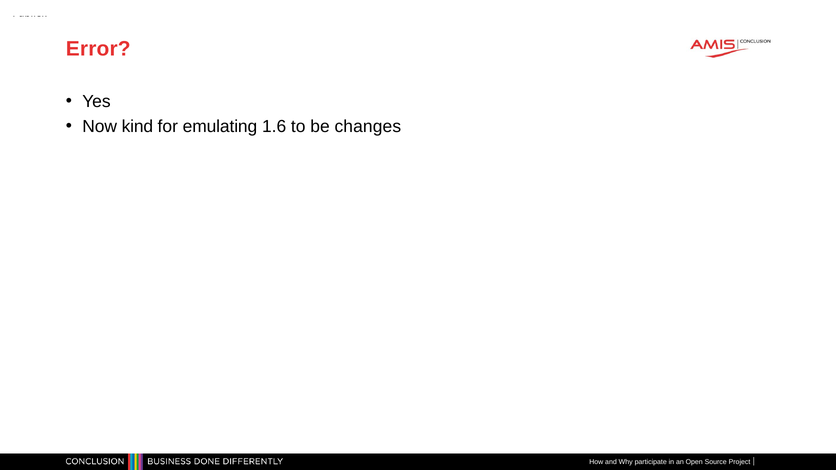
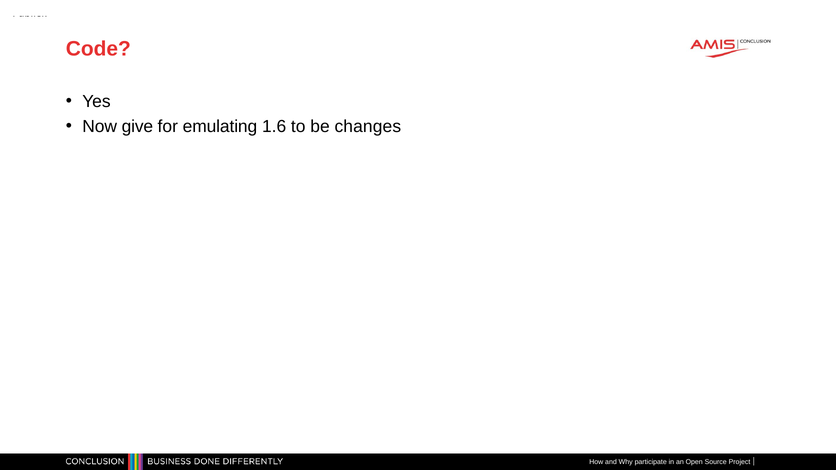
Error: Error -> Code (98, 49)
kind: kind -> give (137, 127)
